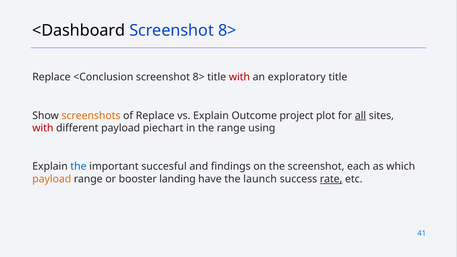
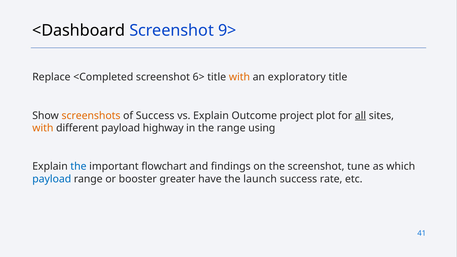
8>: 8> -> 9> (227, 31)
<Conclusion: <Conclusion -> <Completed (103, 77)
8>: 8> -> 6> (199, 77)
with colour: red -> orange (239, 77)
of Replace: Replace -> Success (155, 116)
with colour: red -> orange (43, 128)
piechart: piechart -> highway (163, 128)
succesful: succesful -> flowchart (164, 167)
each: each -> tune (359, 167)
payload colour: orange -> blue (52, 179)
landing: landing -> greater (178, 179)
rate underline: present -> none (331, 179)
